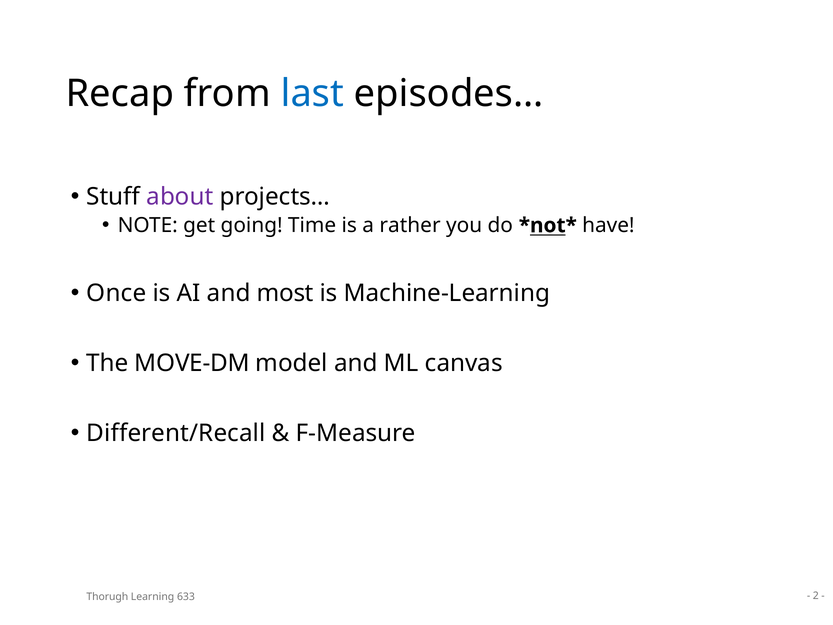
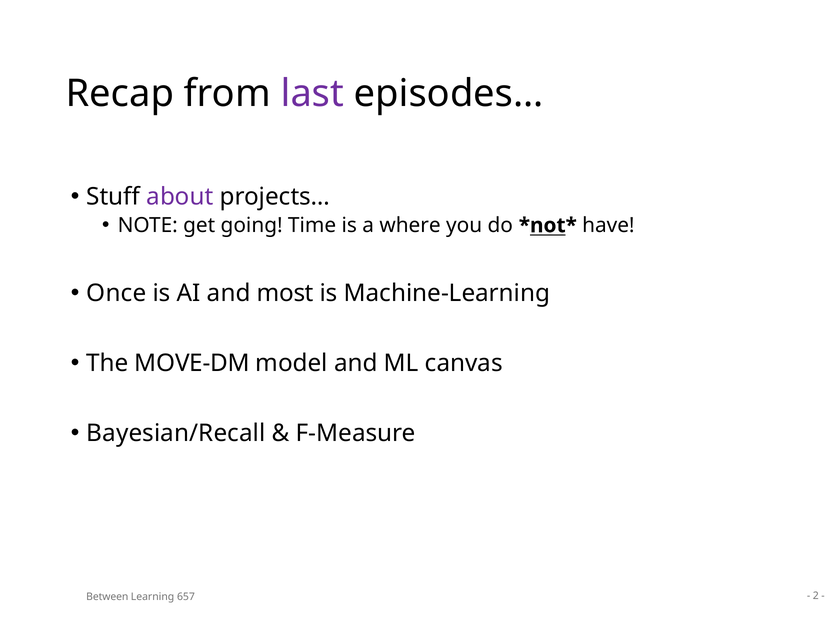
last colour: blue -> purple (312, 93)
rather: rather -> where (410, 225)
Different/Recall: Different/Recall -> Bayesian/Recall (176, 433)
Thorugh: Thorugh -> Between (107, 596)
633: 633 -> 657 (186, 596)
